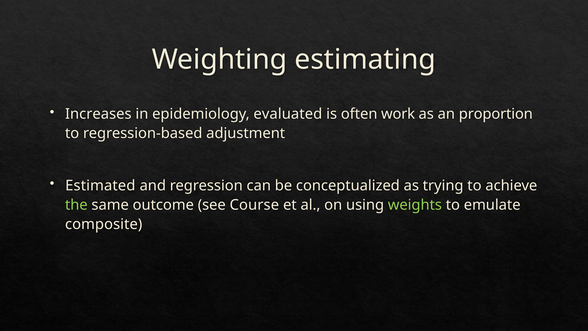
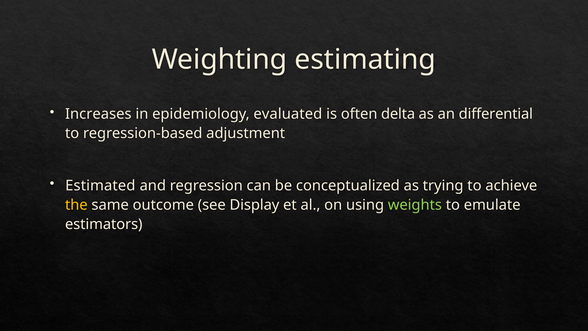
work: work -> delta (398, 114)
proportion: proportion -> differential (496, 114)
the colour: light green -> yellow (76, 205)
Course: Course -> Display (254, 205)
composite: composite -> estimators (104, 224)
